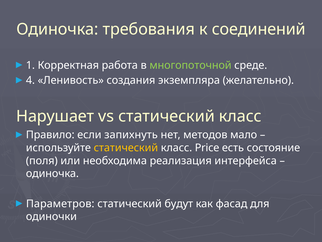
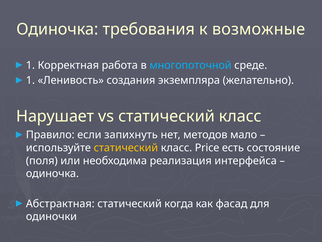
соединений: соединений -> возможные (259, 29)
многопоточной colour: light green -> light blue (190, 65)
4: 4 -> 1 (30, 80)
Параметров: Параметров -> Абстрактная (60, 203)
будут: будут -> когда (179, 203)
